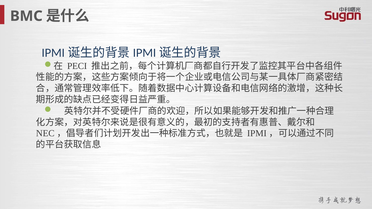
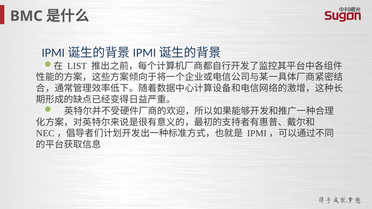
PECI: PECI -> LIST (77, 66)
